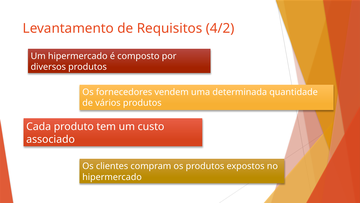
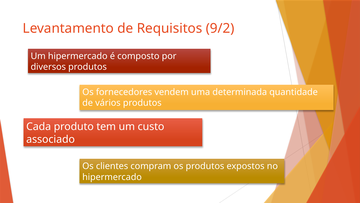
4/2: 4/2 -> 9/2 (220, 28)
